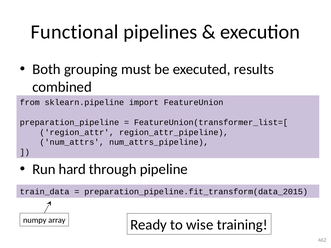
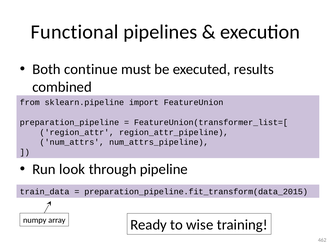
grouping: grouping -> continue (91, 69)
hard: hard -> look (72, 170)
